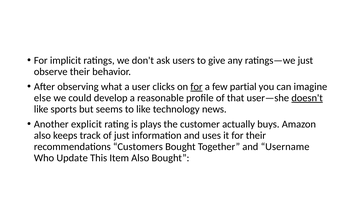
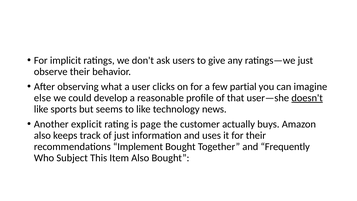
for underline: present -> none (196, 87)
plays: plays -> page (151, 124)
Customers: Customers -> Implement (138, 147)
Username: Username -> Frequently (285, 147)
Update: Update -> Subject (72, 158)
